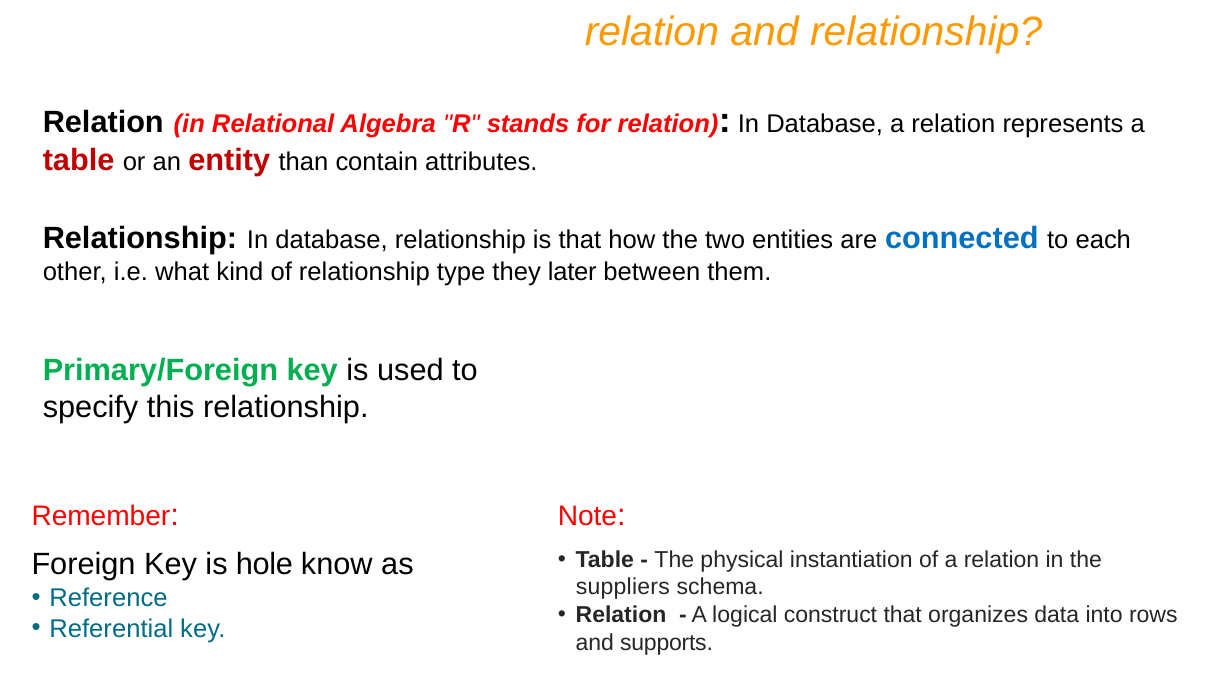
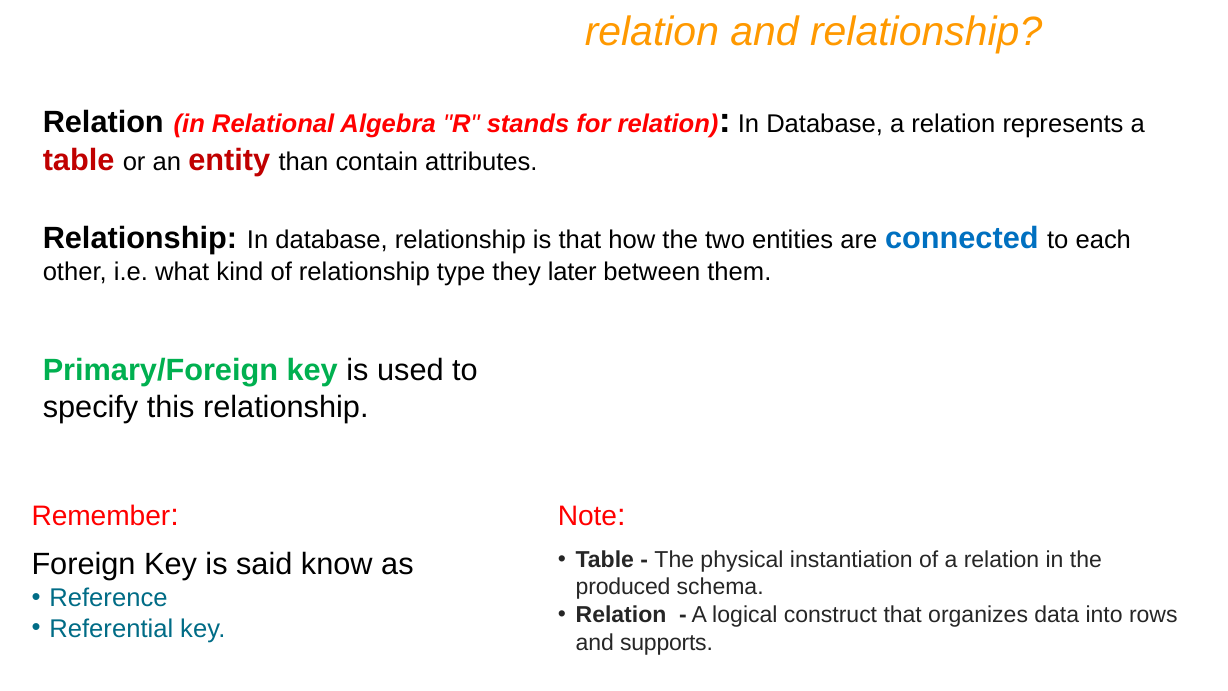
hole: hole -> said (264, 565)
suppliers: suppliers -> produced (623, 587)
